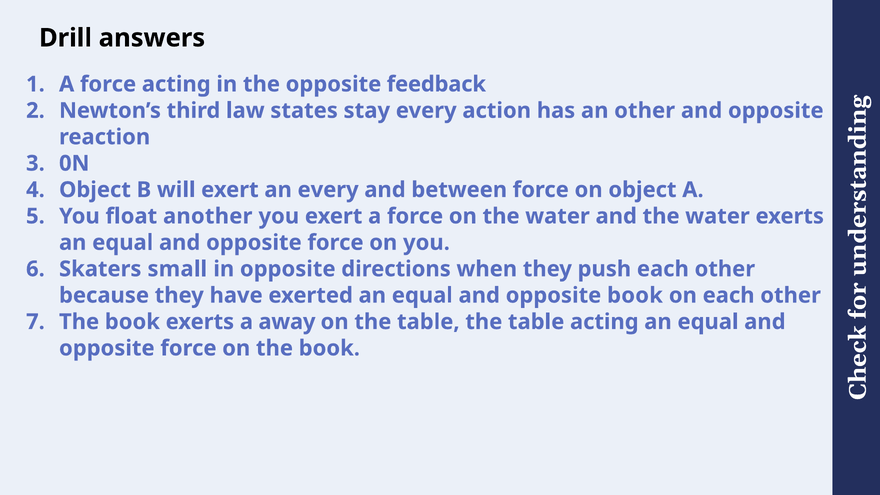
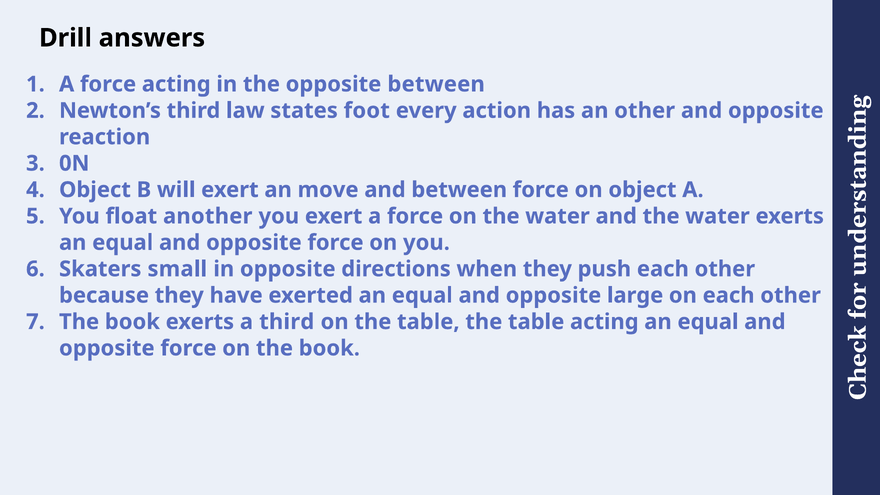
opposite feedback: feedback -> between (436, 84)
stay: stay -> foot (367, 111)
an every: every -> move (328, 190)
opposite book: book -> large (635, 295)
a away: away -> third (287, 322)
